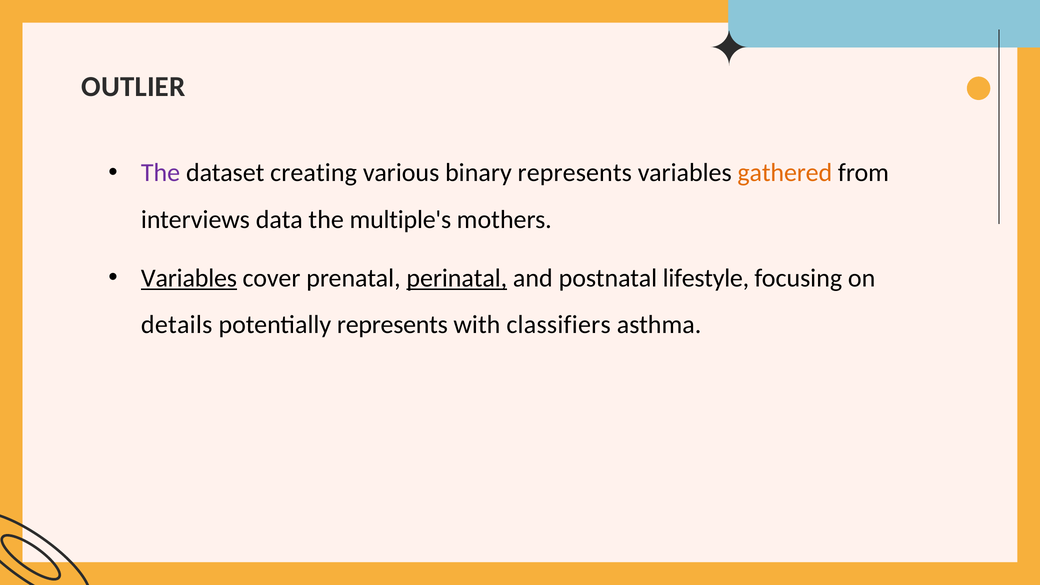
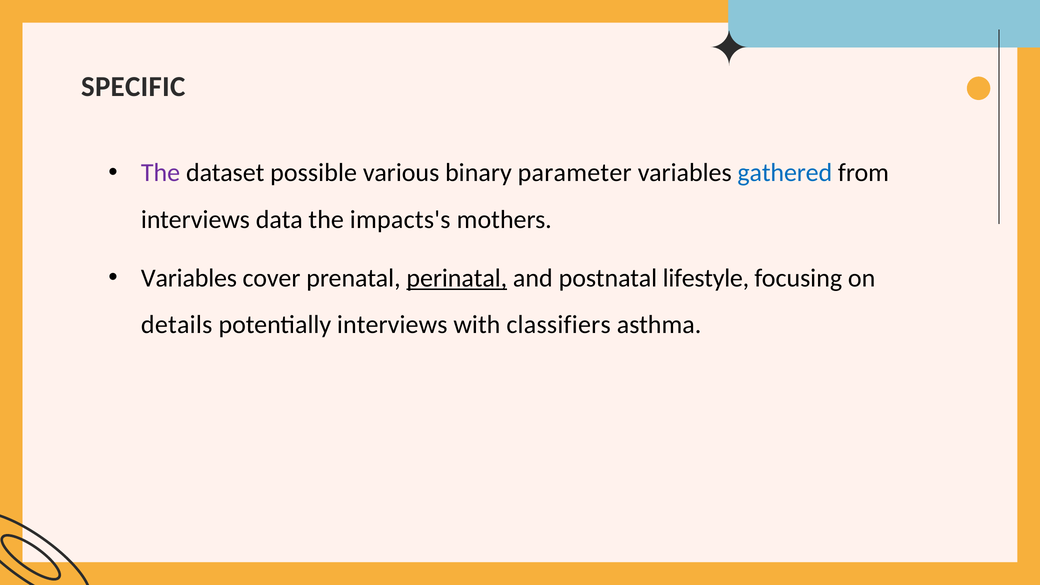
OUTLIER: OUTLIER -> SPECIFIC (133, 87)
creating: creating -> possible (314, 173)
binary represents: represents -> parameter (575, 173)
gathered colour: orange -> blue (785, 173)
multiple's: multiple's -> impacts's (400, 220)
Variables underline: present -> none (189, 278)
potentially represents: represents -> interviews (392, 325)
